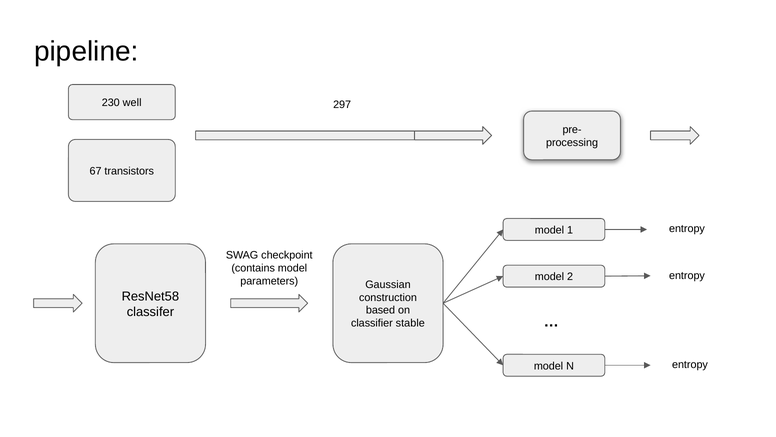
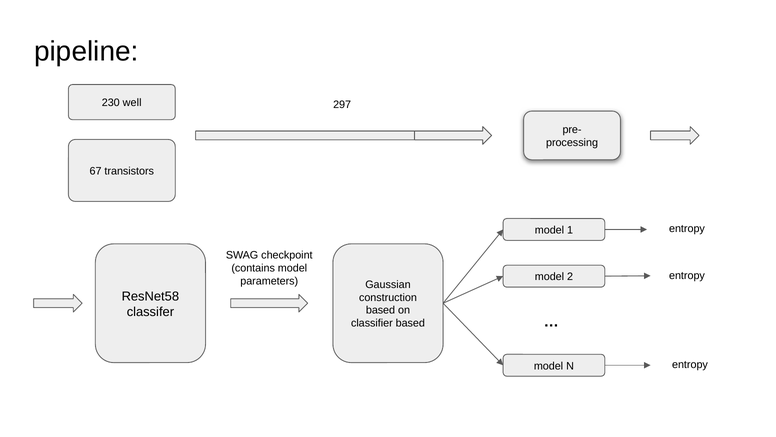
classifier stable: stable -> based (410, 323)
